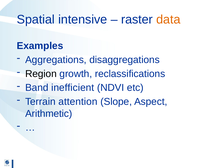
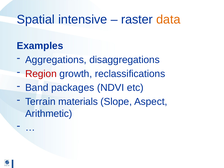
Region colour: black -> red (41, 74)
inefficient: inefficient -> packages (73, 88)
attention: attention -> materials (78, 102)
